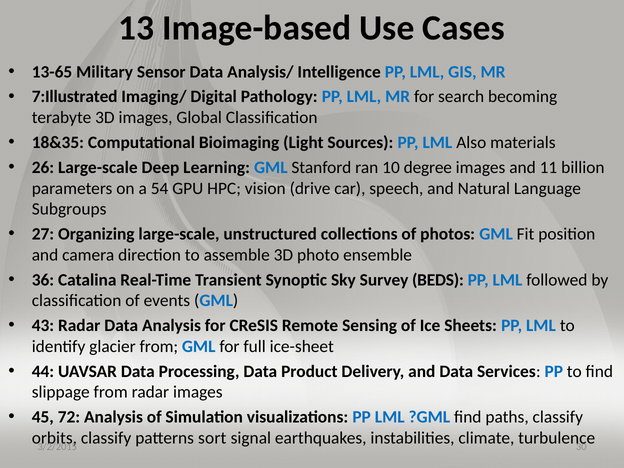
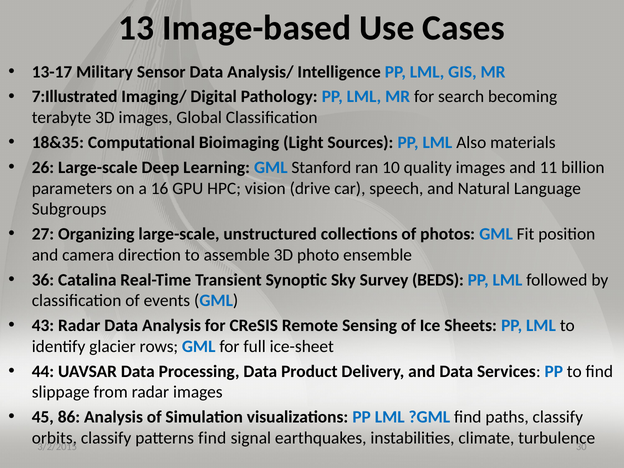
13-65: 13-65 -> 13-17 (52, 72)
degree: degree -> quality (428, 167)
54: 54 -> 16 (160, 188)
glacier from: from -> rows (159, 346)
72: 72 -> 86 (69, 417)
patterns sort: sort -> find (212, 438)
